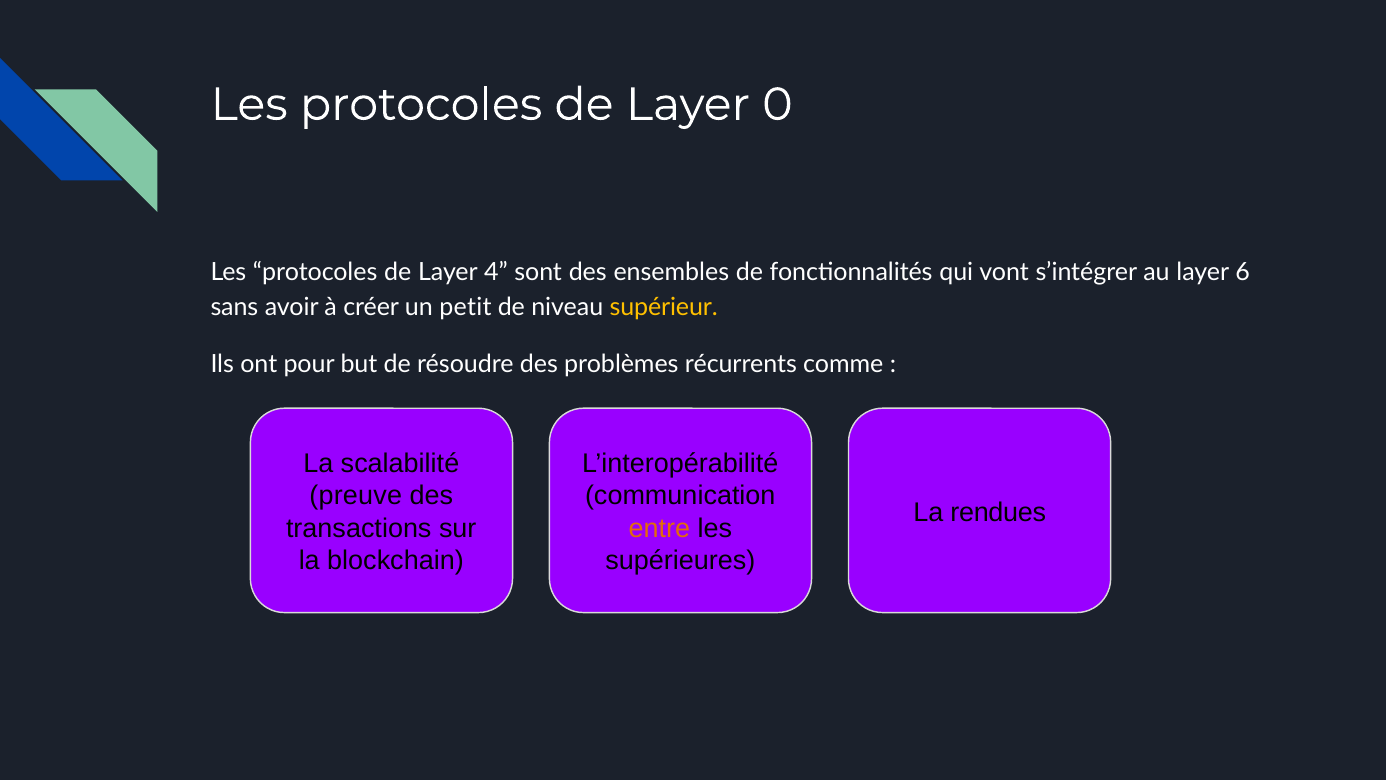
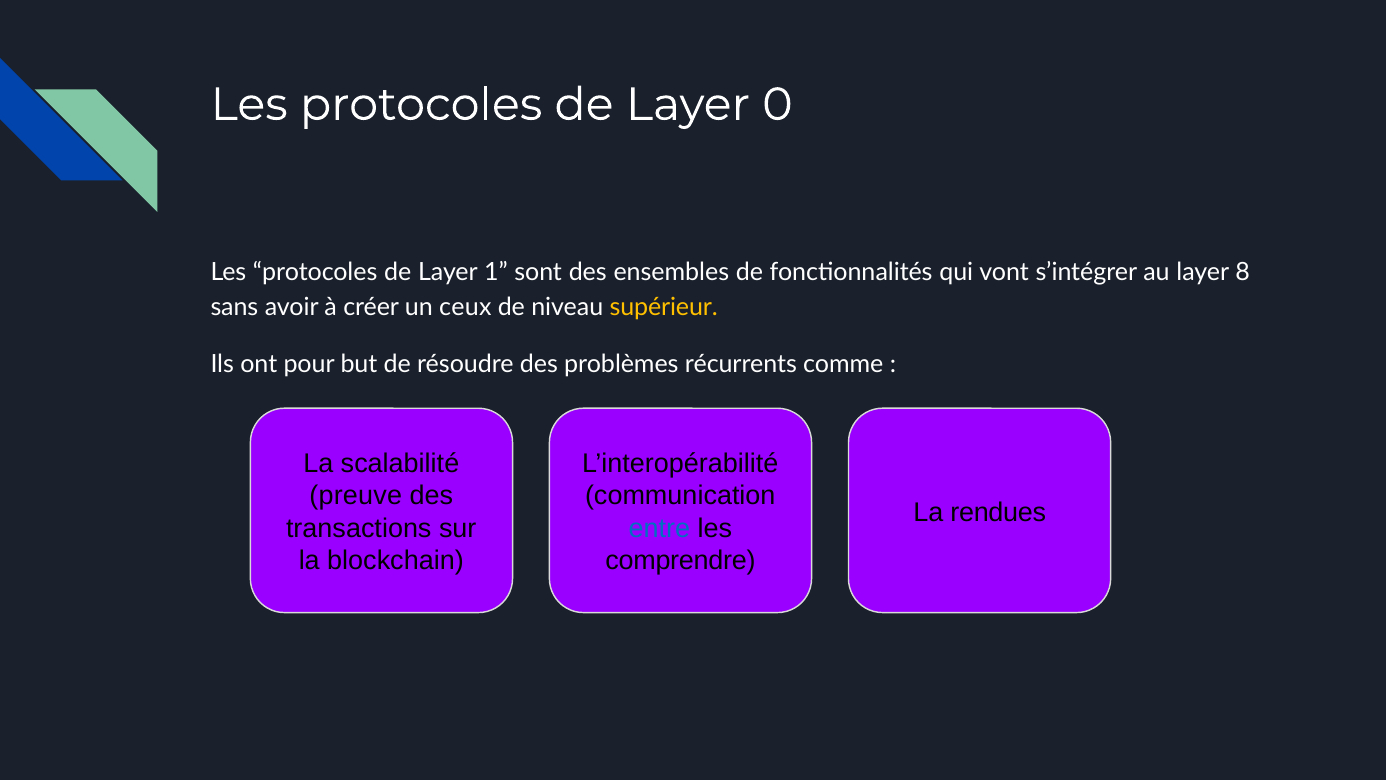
4: 4 -> 1 (496, 273)
6: 6 -> 8 (1243, 273)
petit: petit -> ceux (465, 307)
entre colour: orange -> blue (659, 528)
supérieures: supérieures -> comprendre (680, 561)
